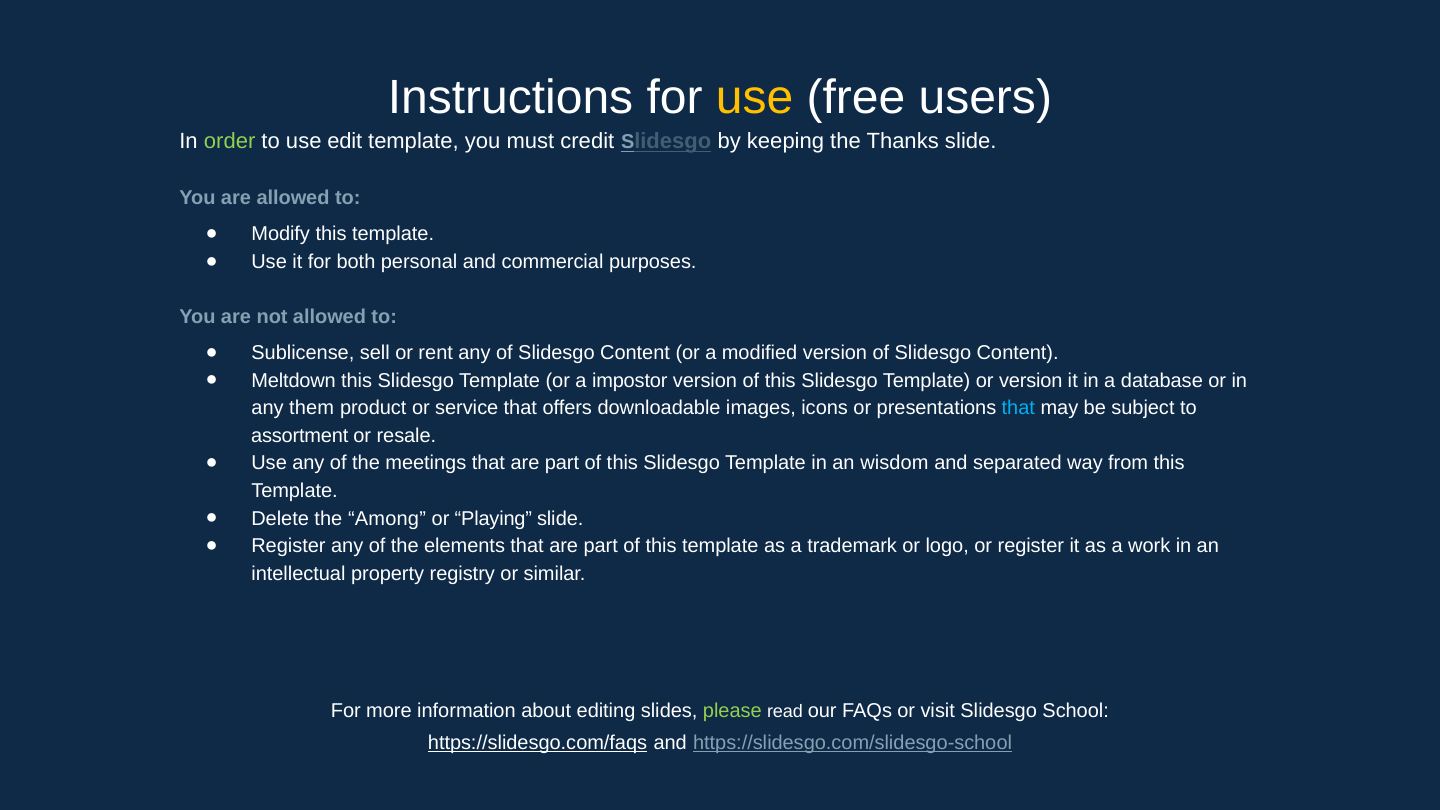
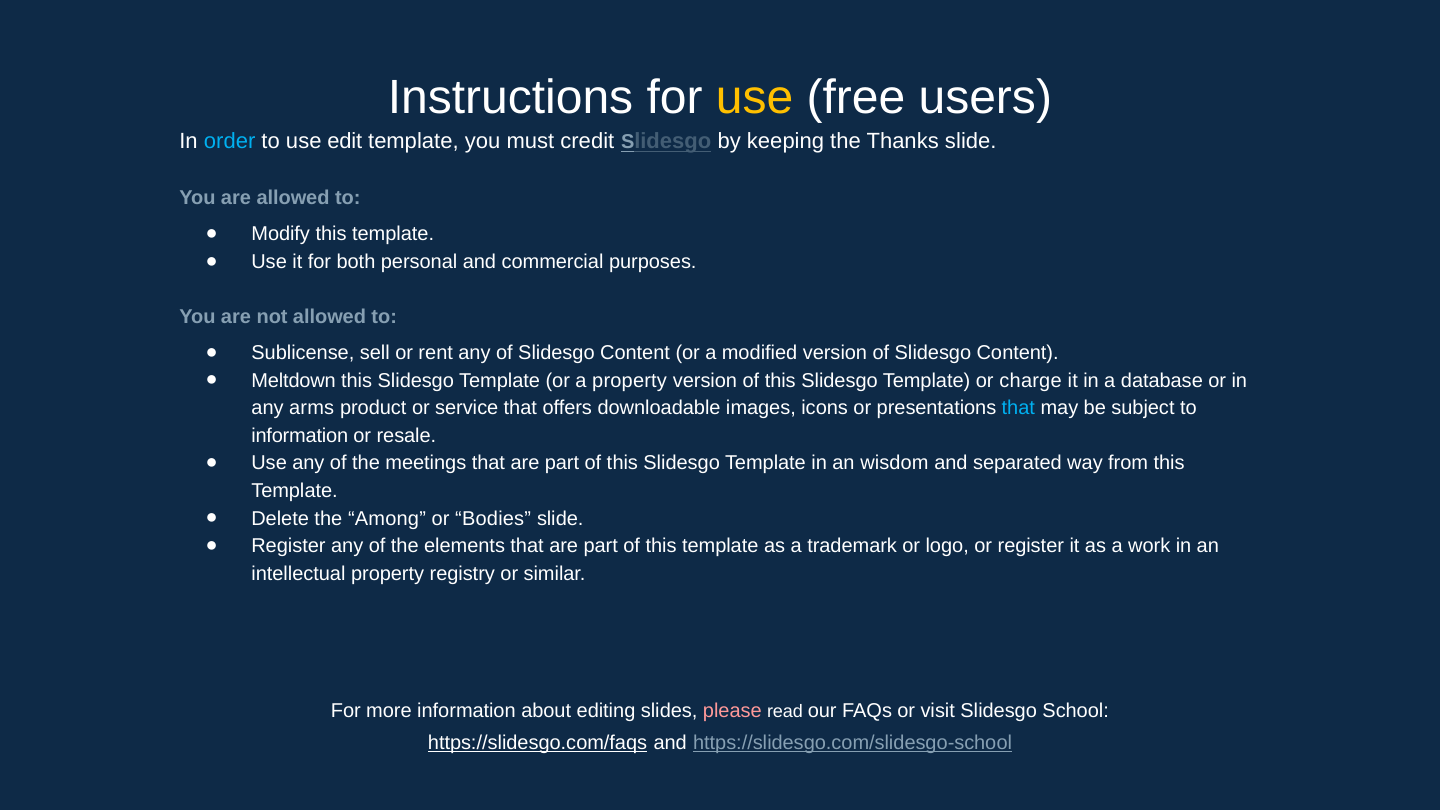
order colour: light green -> light blue (230, 142)
a impostor: impostor -> property (630, 380)
or version: version -> charge (1031, 380)
them: them -> arms (312, 408)
assortment: assortment -> information (300, 436)
Playing: Playing -> Bodies (493, 518)
please colour: light green -> pink (732, 711)
